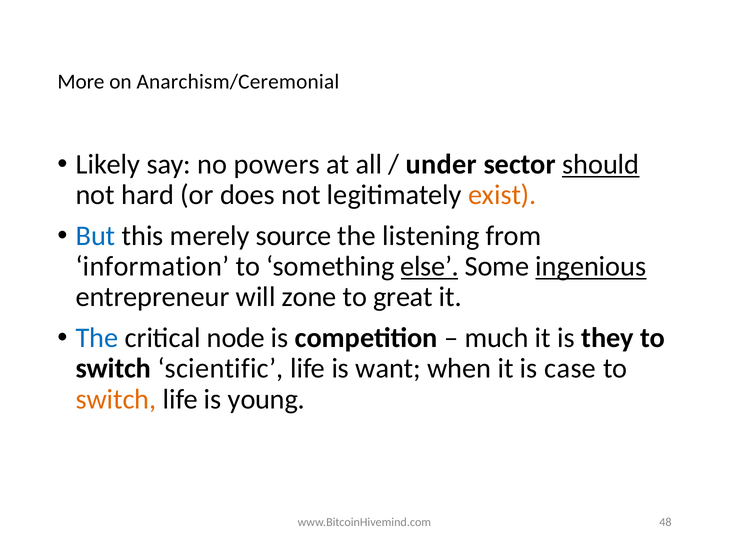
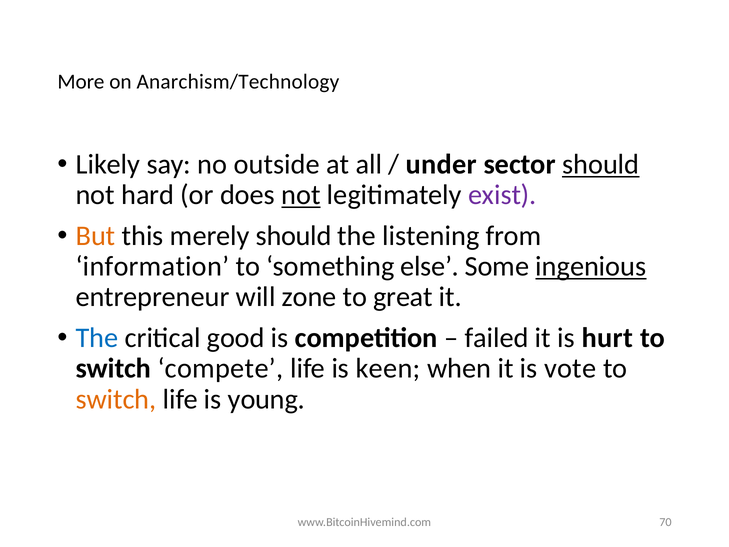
Anarchism/Ceremonial: Anarchism/Ceremonial -> Anarchism/Technology (238, 82)
powers: powers -> outside (277, 164)
not underline: none -> present (301, 195)
exist colour: orange -> purple (502, 195)
But colour: blue -> orange (95, 236)
merely source: source -> should (294, 236)
else underline: present -> none (430, 266)
node: node -> good (236, 338)
much: much -> failed (497, 338)
they: they -> hurt (607, 338)
scientific: scientific -> compete (220, 368)
want: want -> keen (388, 368)
case: case -> vote (570, 368)
48: 48 -> 70 (665, 522)
